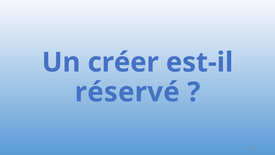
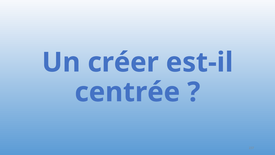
réservé: réservé -> centrée (127, 92)
